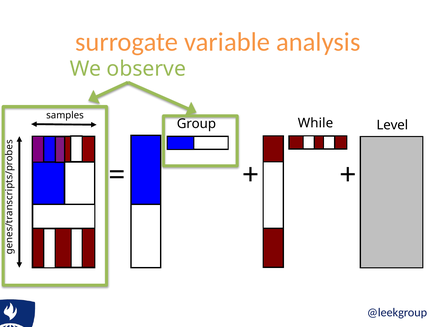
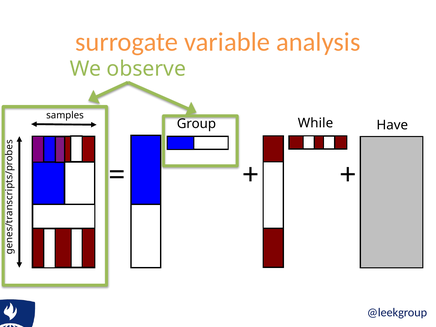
Level: Level -> Have (392, 125)
